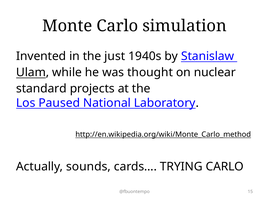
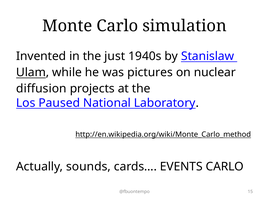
thought: thought -> pictures (150, 73)
standard: standard -> diffusion (41, 89)
TRYING: TRYING -> EVENTS (181, 167)
